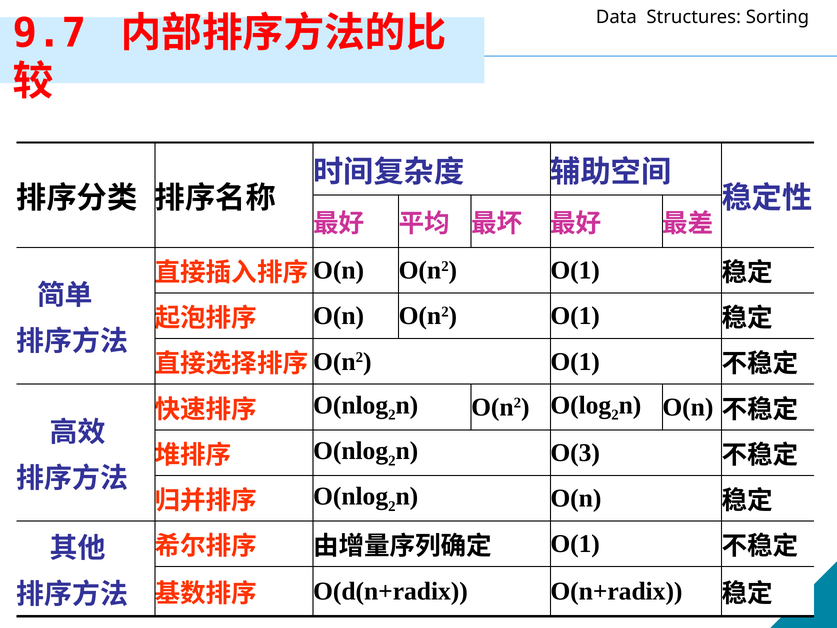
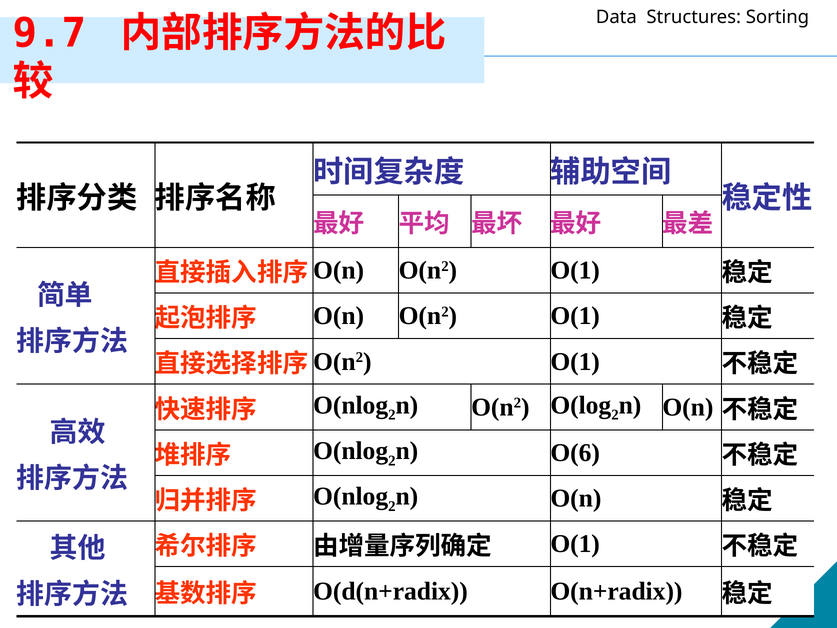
O(3: O(3 -> O(6 (575, 453)
